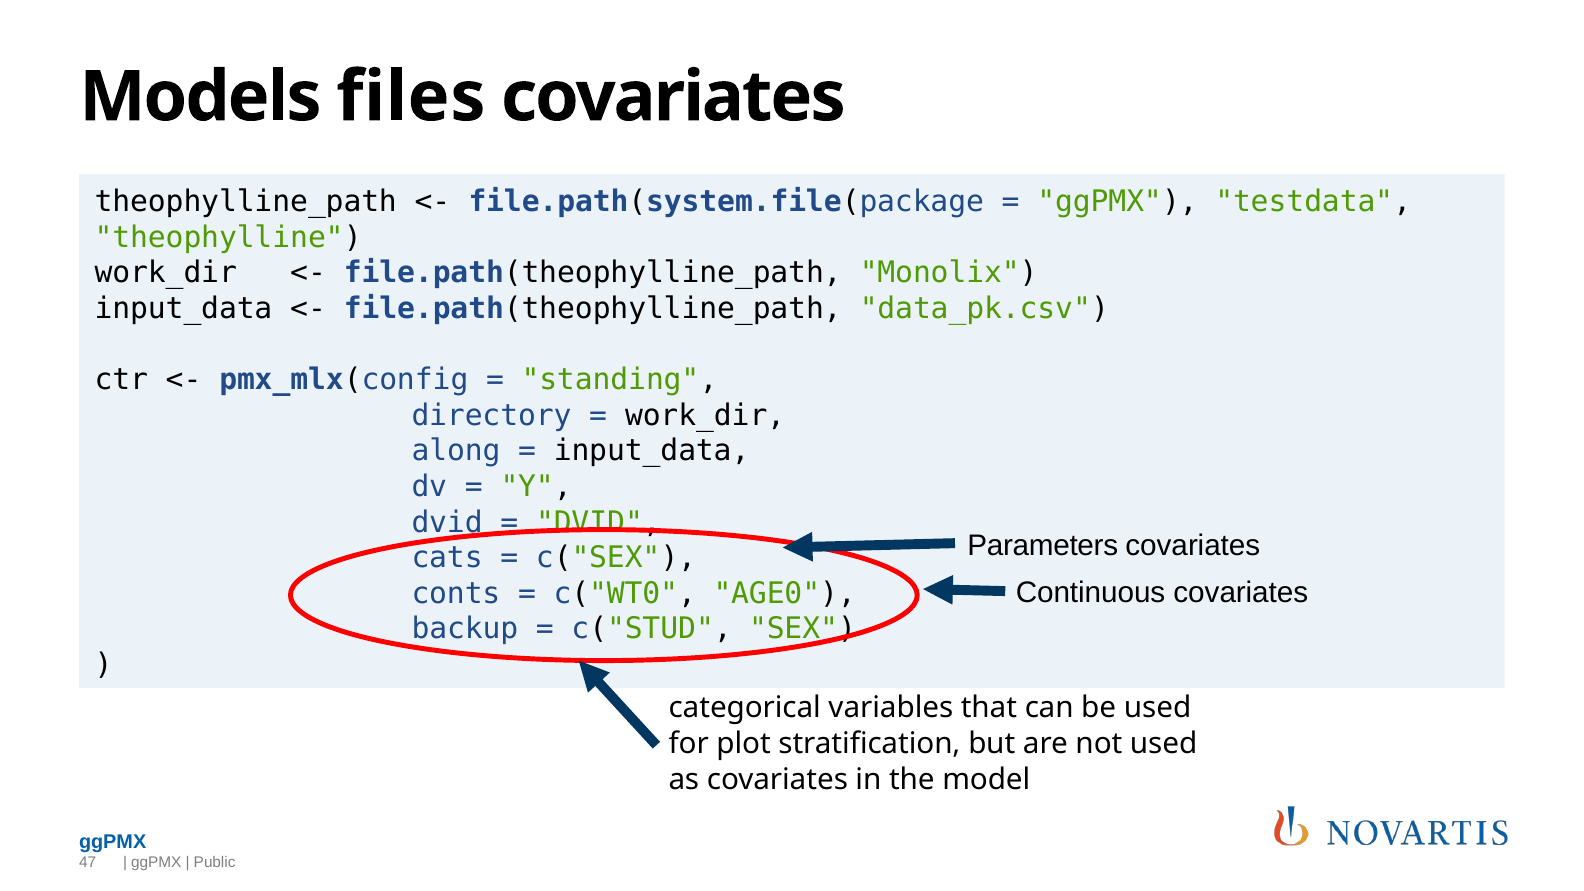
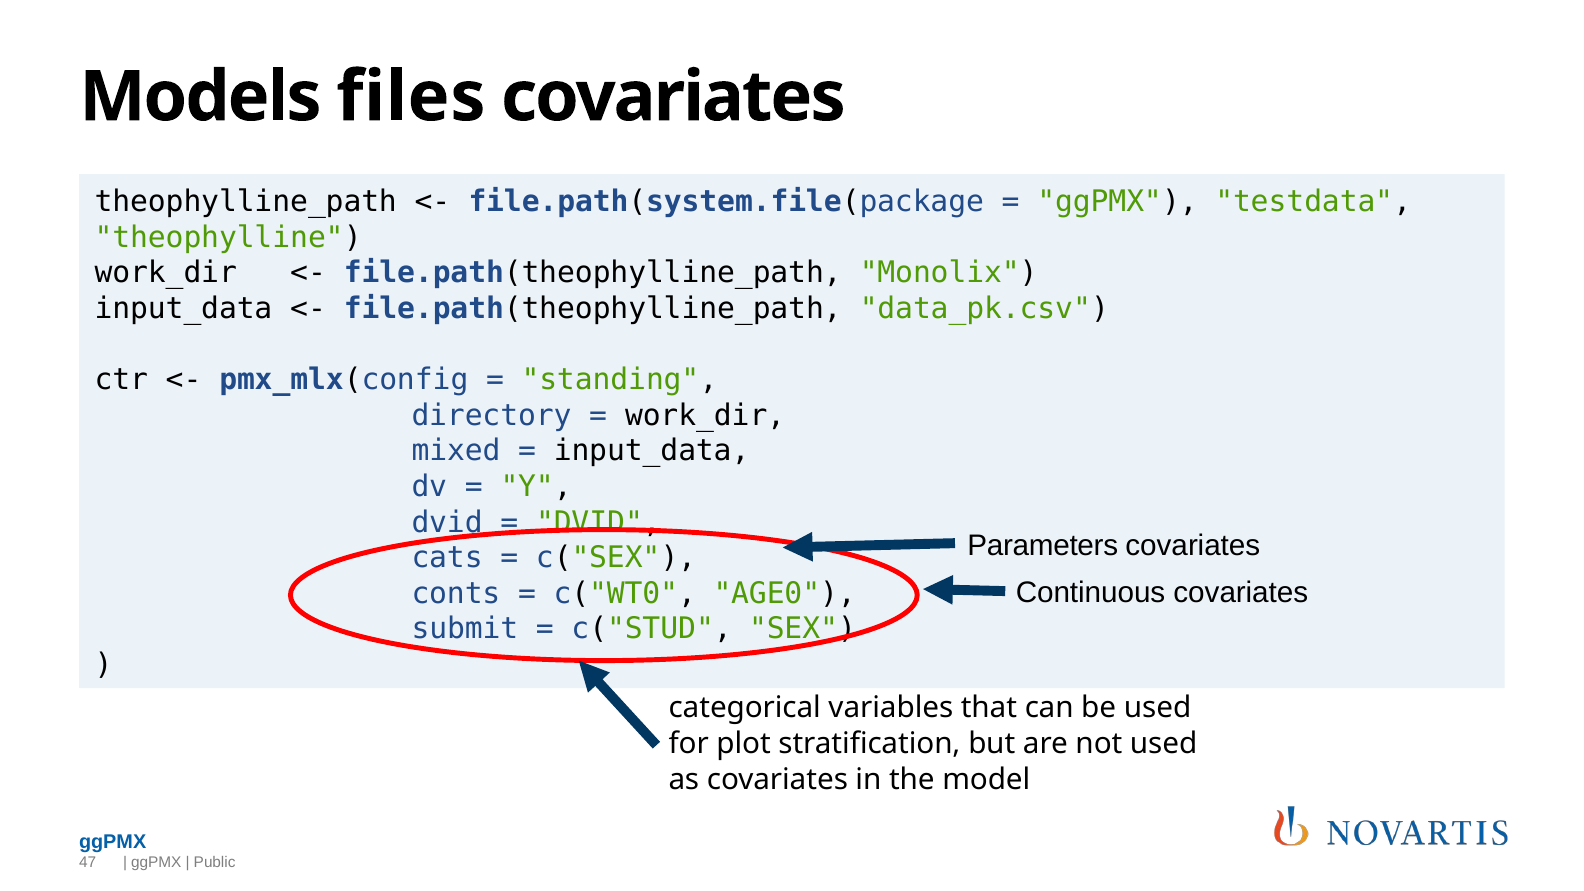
along: along -> mixed (456, 451)
backup: backup -> submit (465, 629)
